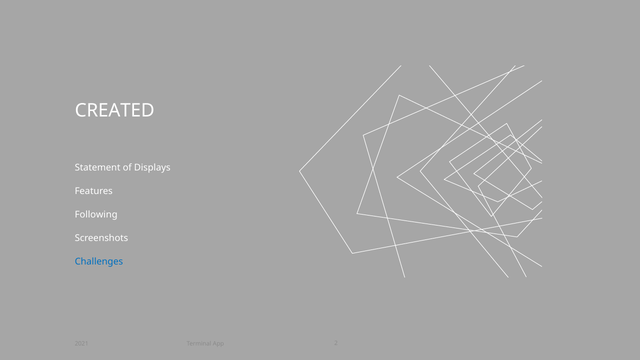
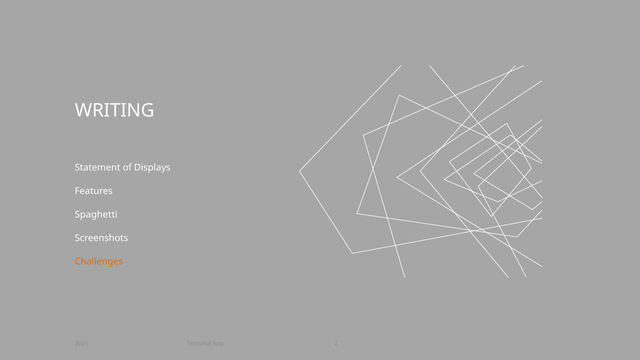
CREATED: CREATED -> WRITING (115, 111)
Following: Following -> Spaghetti (96, 215)
Challenges colour: blue -> orange (99, 262)
